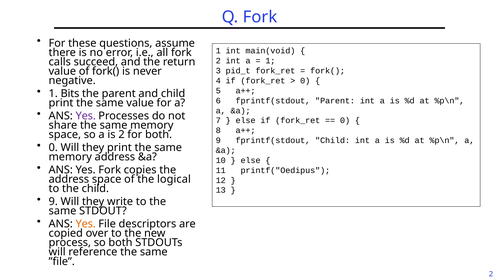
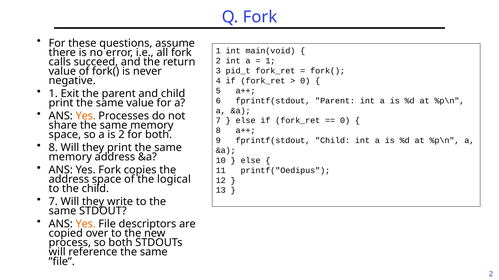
Bits: Bits -> Exit (70, 94)
Yes colour: purple -> orange (86, 116)
0: 0 -> 8 (53, 148)
9: 9 -> 7 (53, 202)
